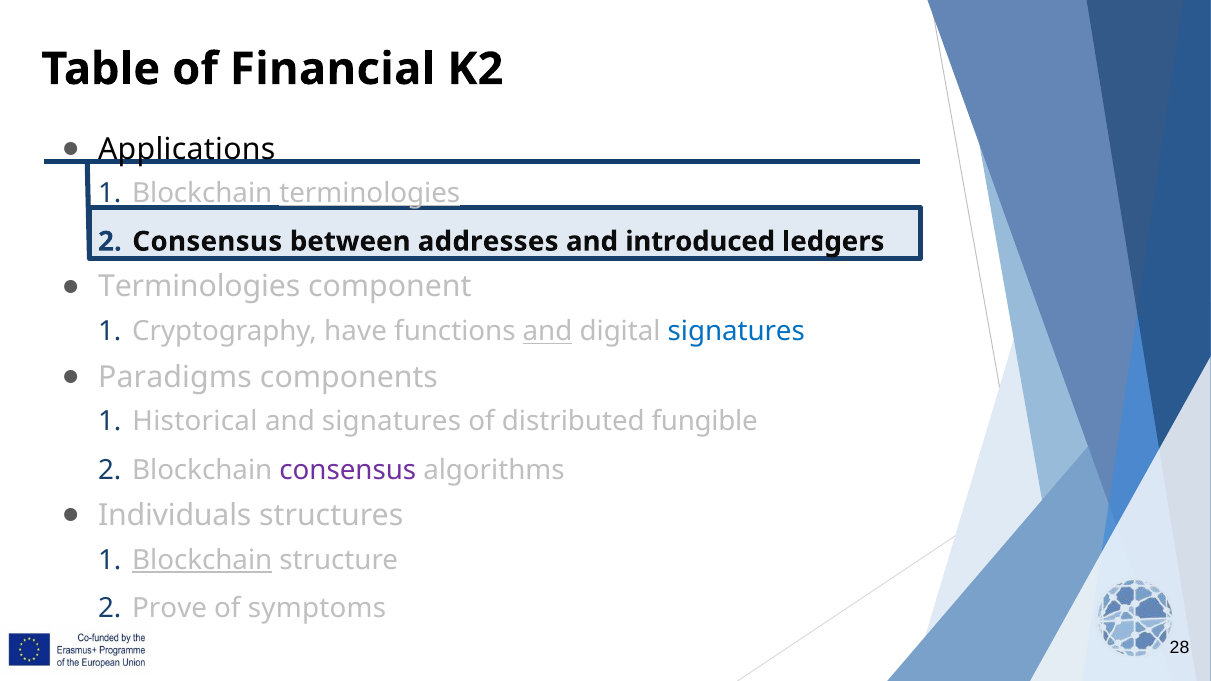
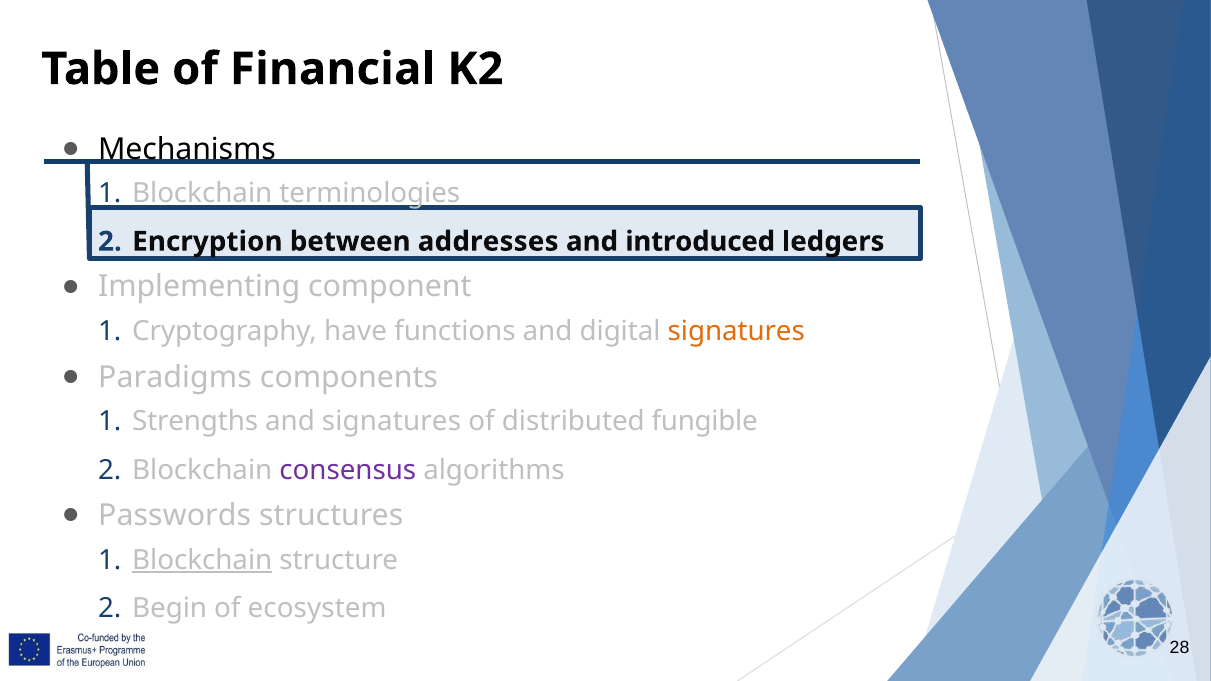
Applications: Applications -> Mechanisms (187, 149)
terminologies underline: present -> none (370, 194)
Consensus: Consensus -> Encryption (207, 242)
Terminologies: Terminologies -> Implementing (199, 287)
and underline: present -> none (548, 332)
signatures colour: blue -> orange (736, 332)
Historical: Historical -> Strengths (195, 422)
Individuals: Individuals -> Passwords (175, 516)
Prove: Prove -> Begin (170, 609)
symptoms: symptoms -> ecosystem (317, 609)
